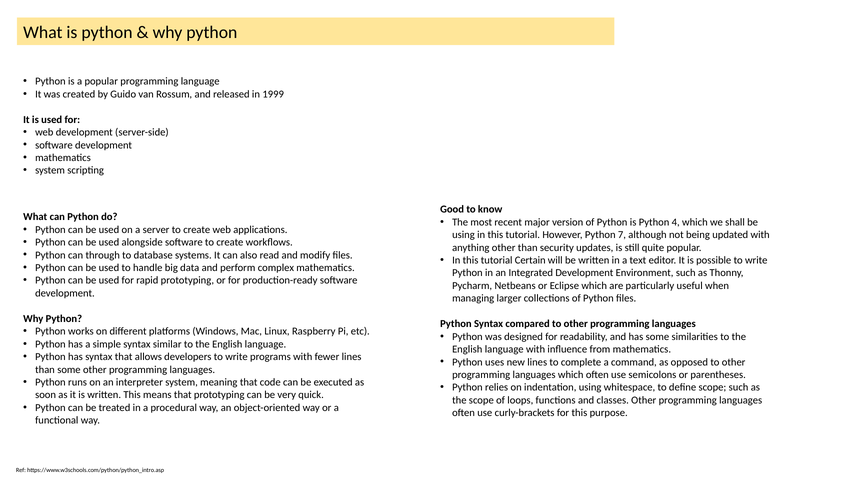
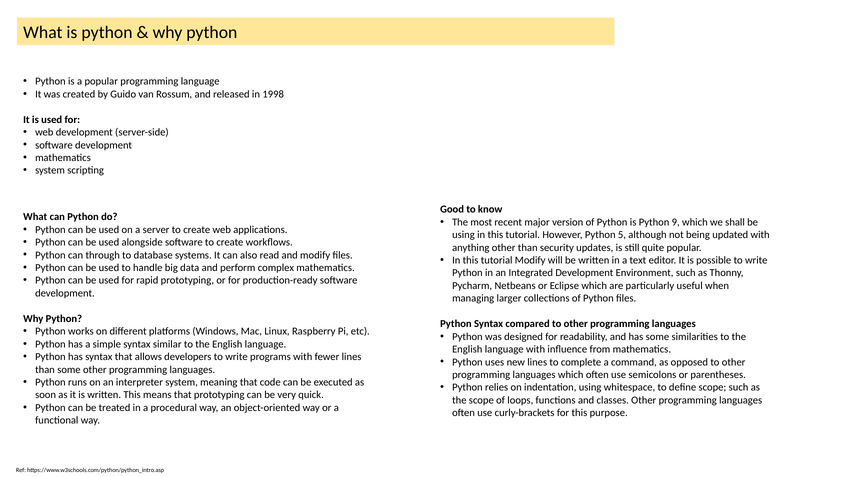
1999: 1999 -> 1998 (273, 94)
4: 4 -> 9 (676, 222)
7: 7 -> 5 (622, 235)
tutorial Certain: Certain -> Modify (530, 260)
